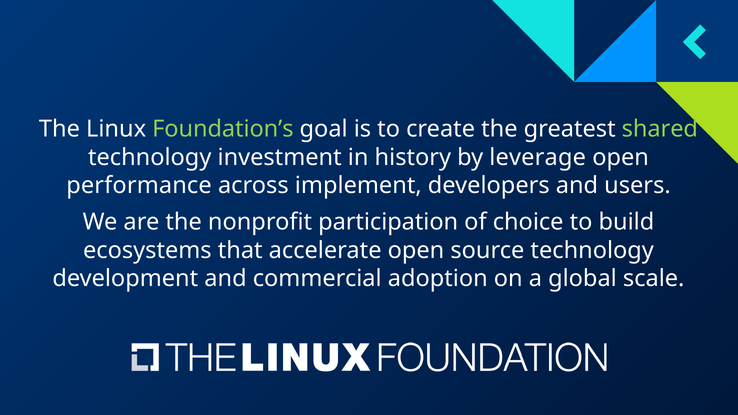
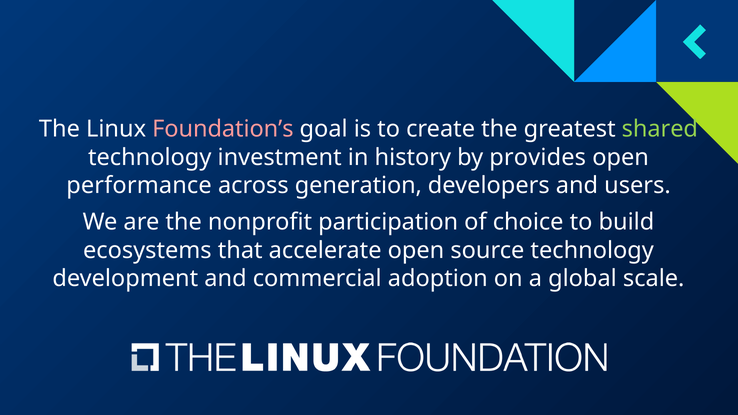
Foundation’s colour: light green -> pink (223, 129)
leverage: leverage -> provides (538, 157)
implement: implement -> generation (358, 186)
